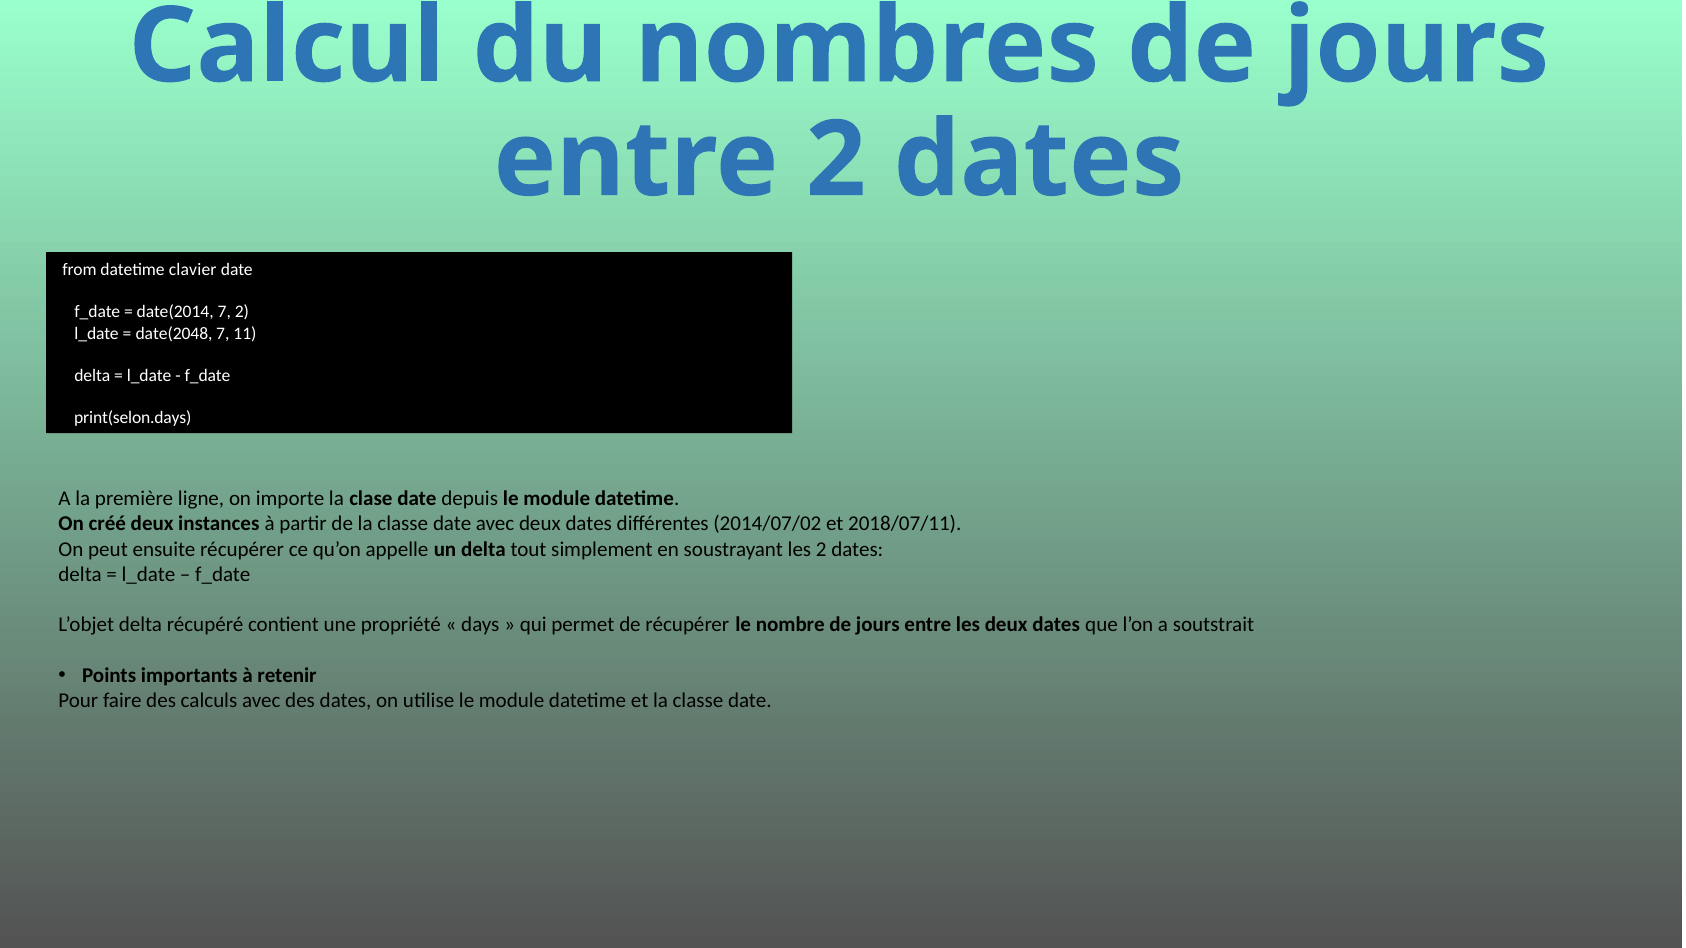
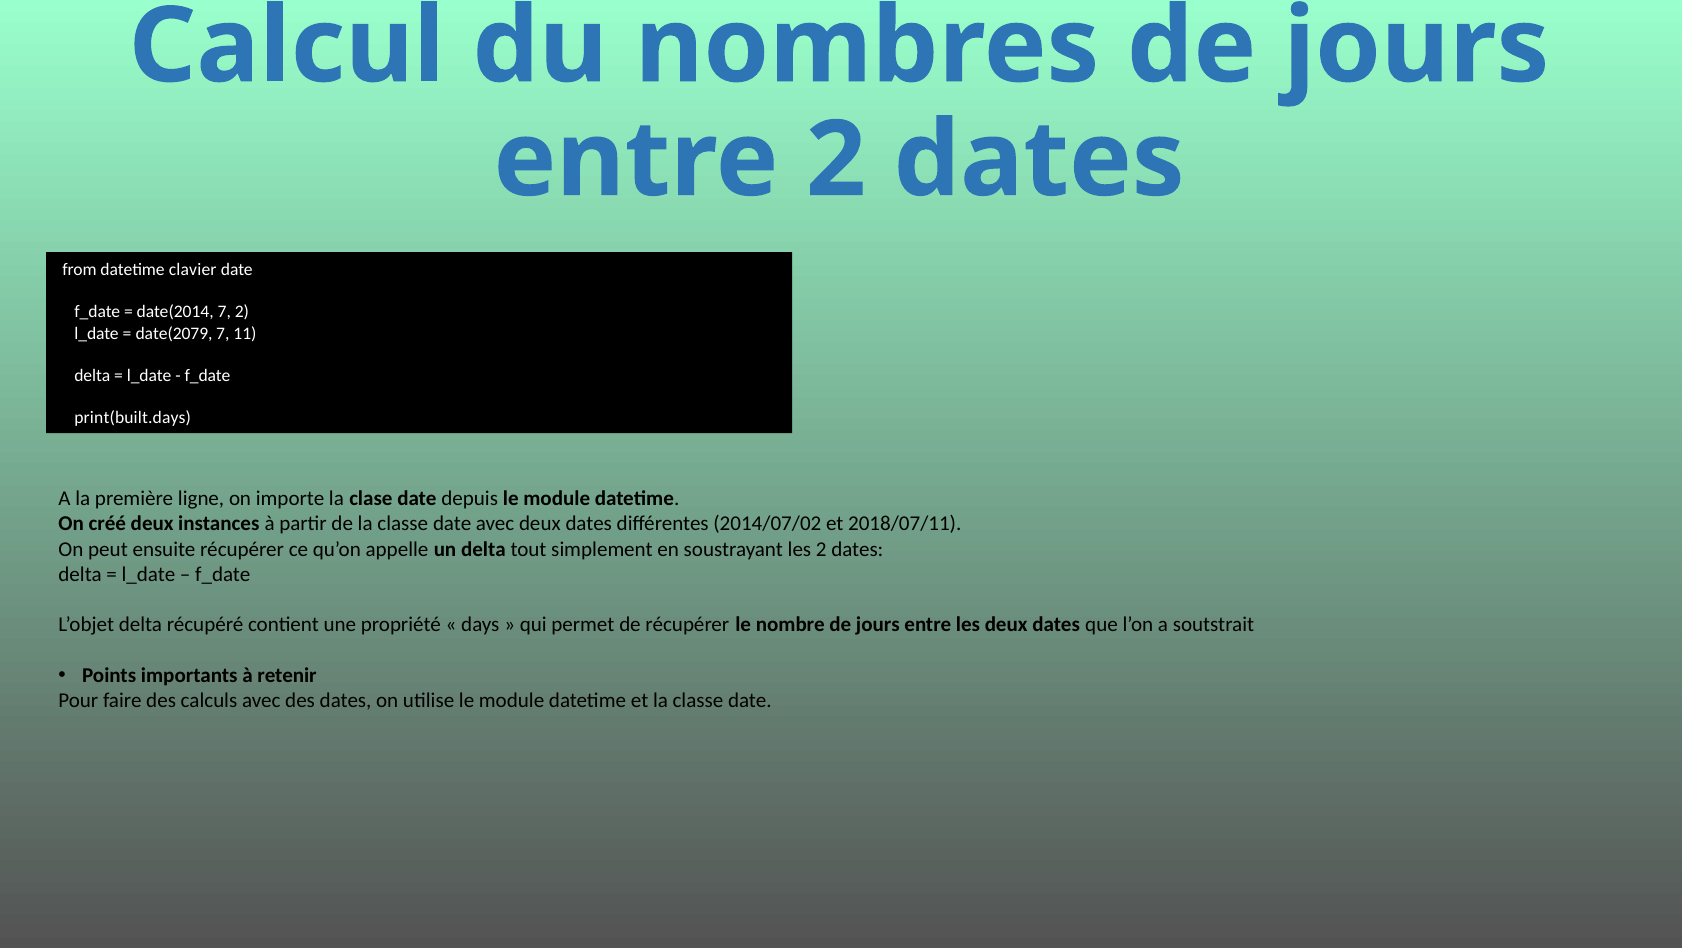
date(2048: date(2048 -> date(2079 (174, 333)
print(selon.days: print(selon.days -> print(built.days (133, 418)
